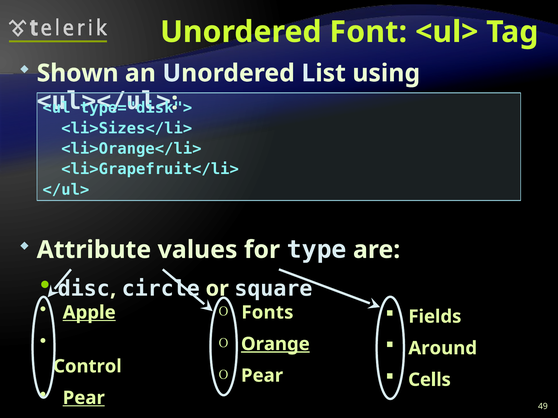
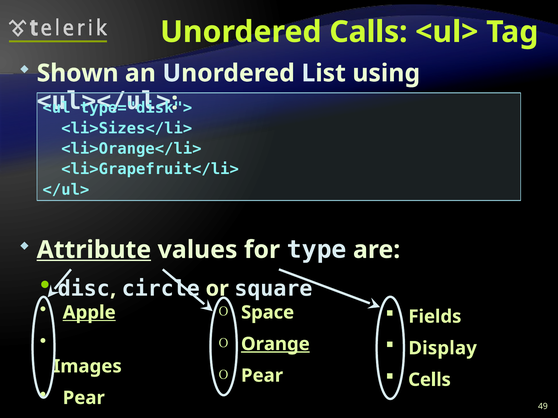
Font: Font -> Calls (368, 32)
Attribute underline: none -> present (94, 250)
Fonts: Fonts -> Space (268, 313)
Around: Around -> Display (443, 349)
Control: Control -> Images (87, 367)
Pear underline: present -> none (84, 398)
